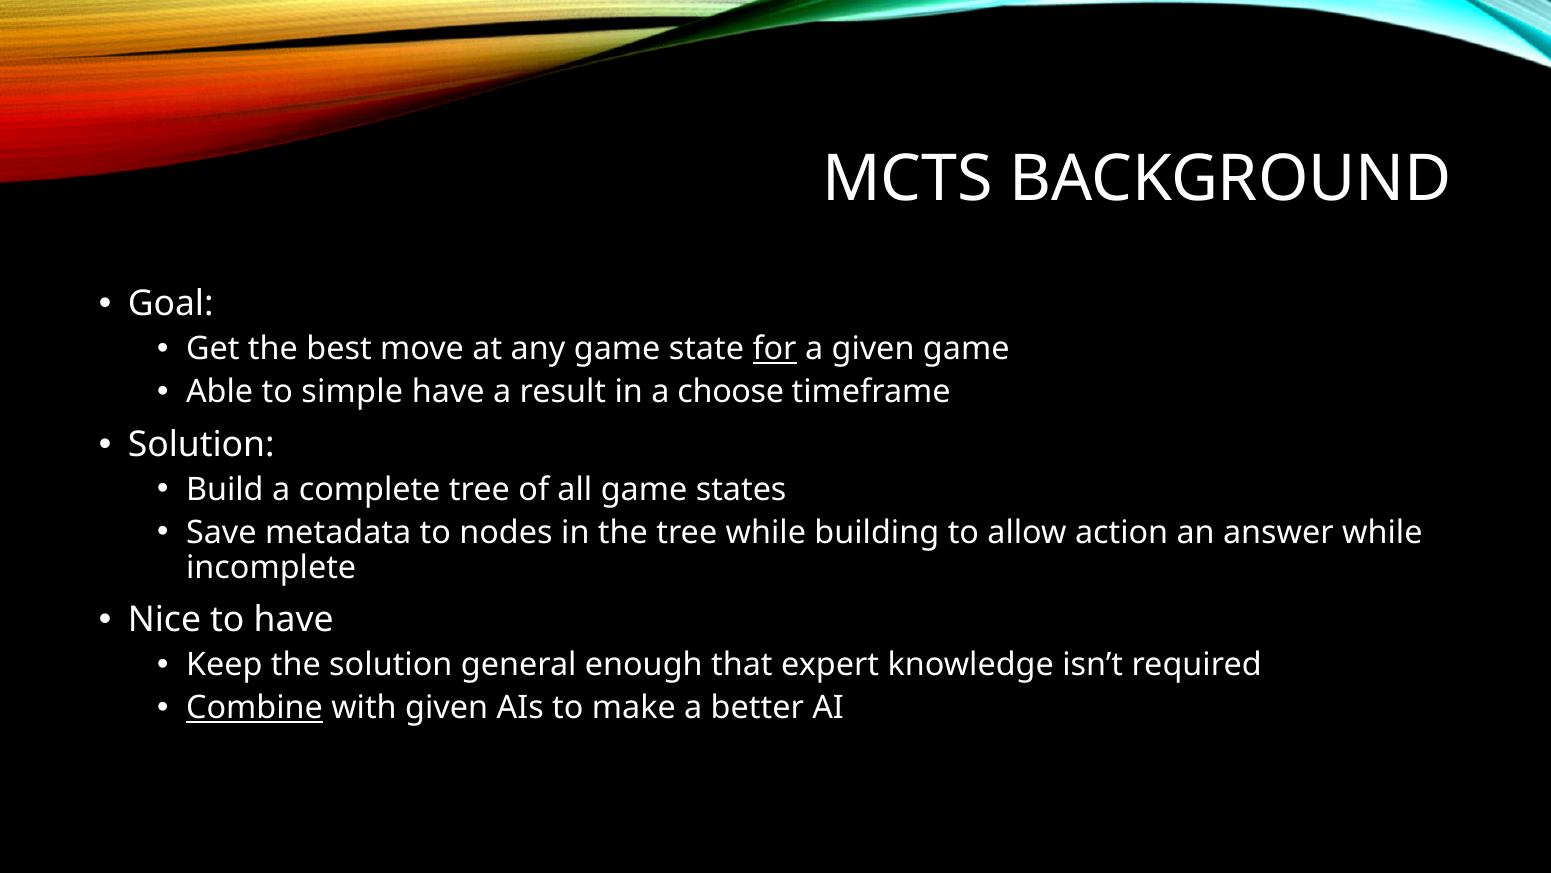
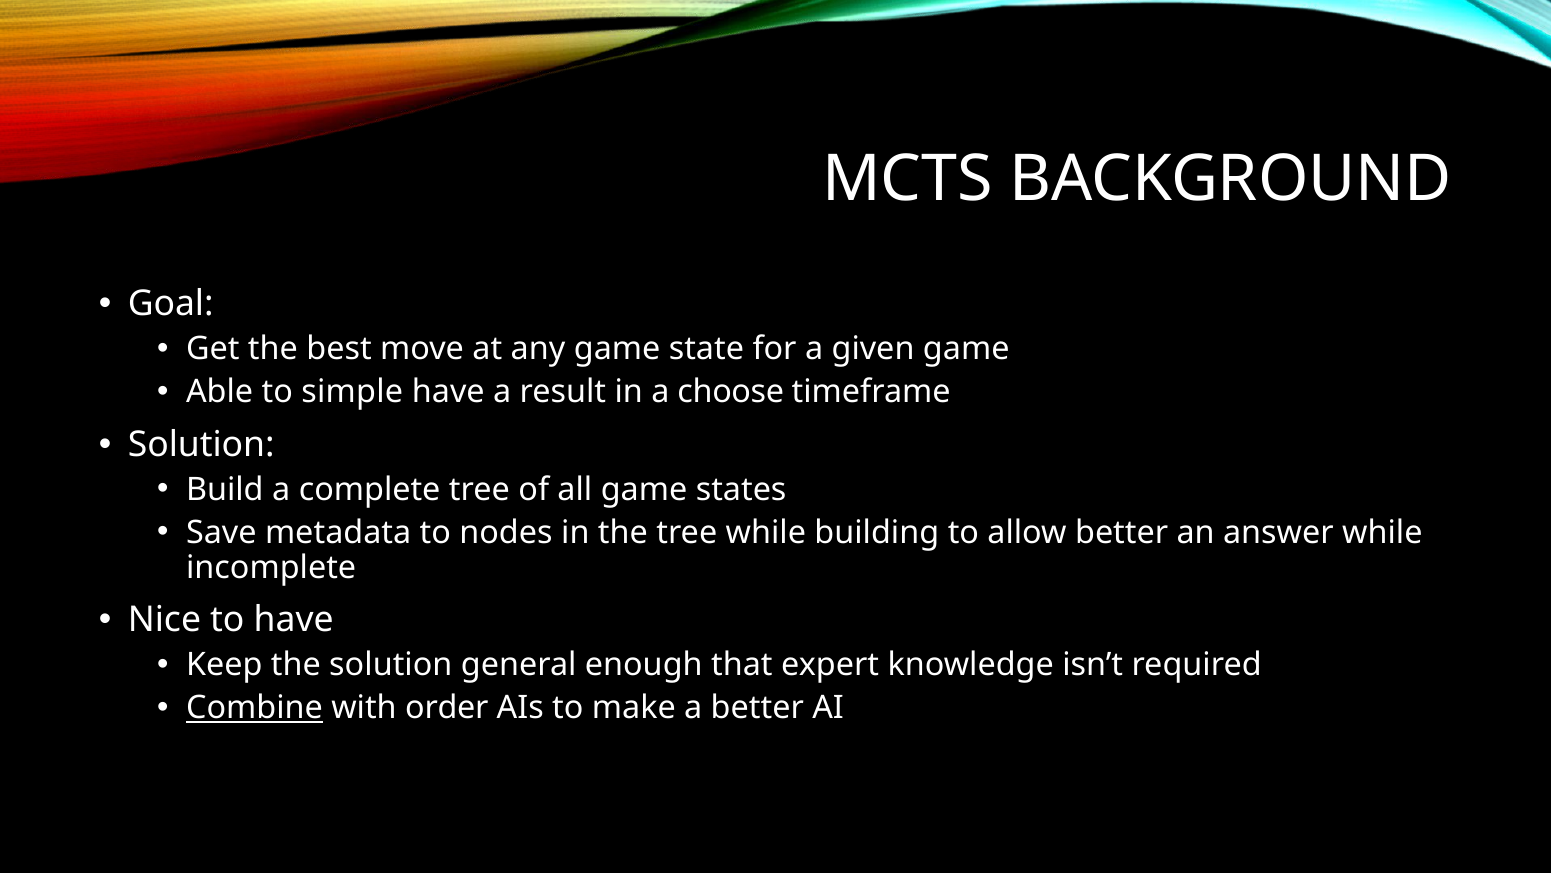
for underline: present -> none (775, 349)
allow action: action -> better (1122, 532)
with given: given -> order (447, 707)
